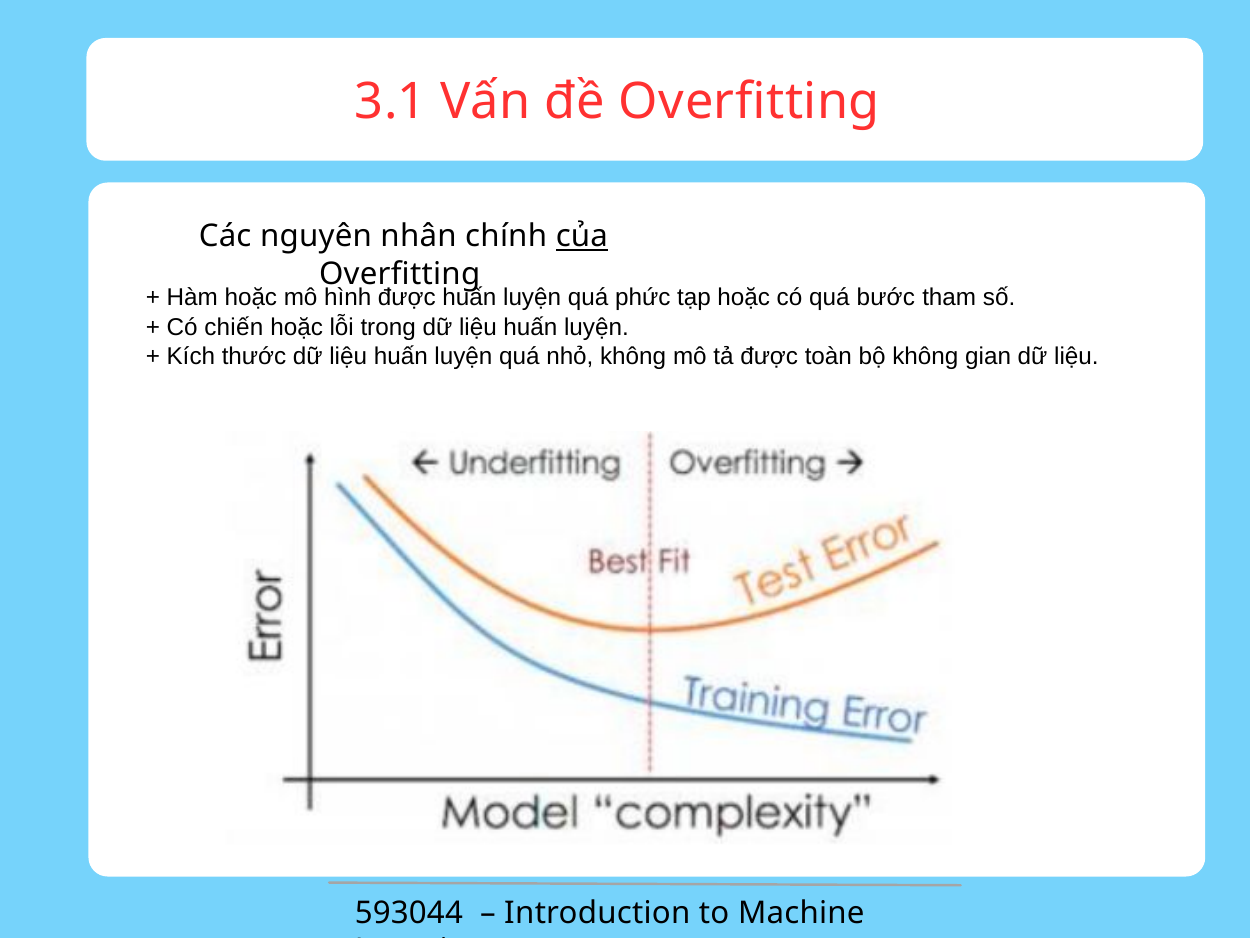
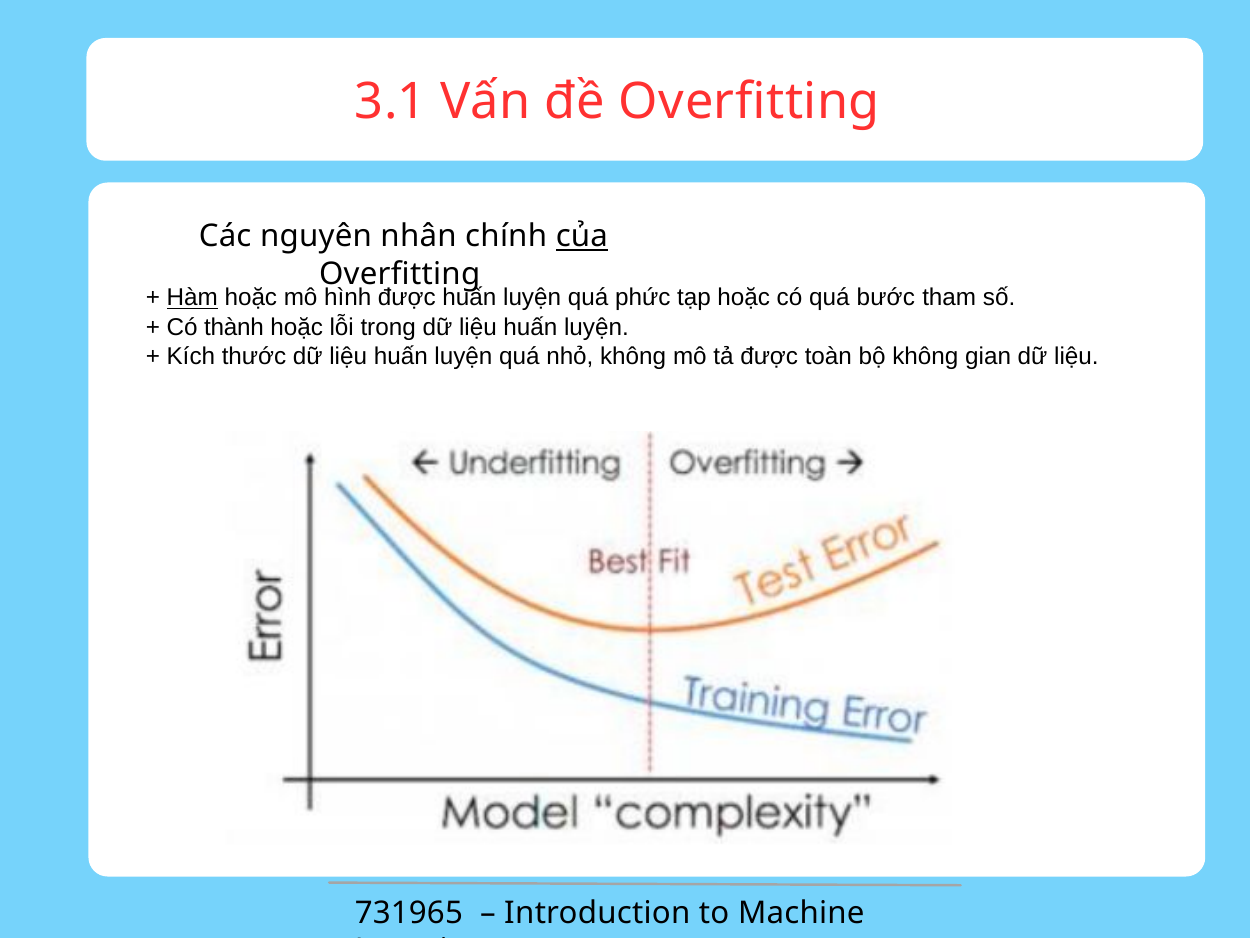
Hàm underline: none -> present (192, 298)
chiến: chiến -> thành (234, 327)
593044: 593044 -> 731965 (409, 913)
